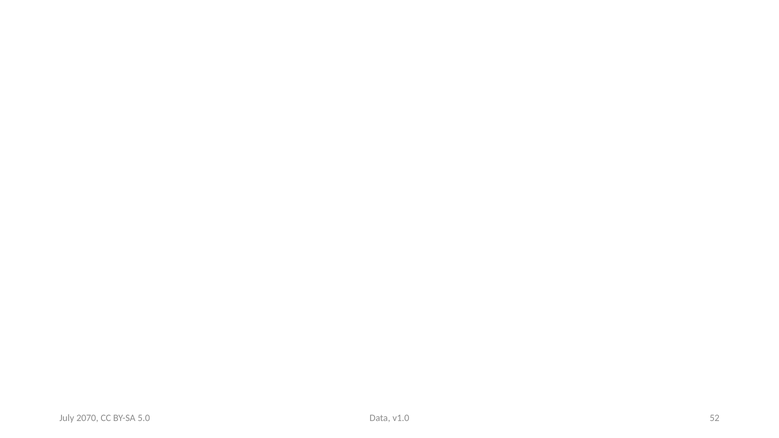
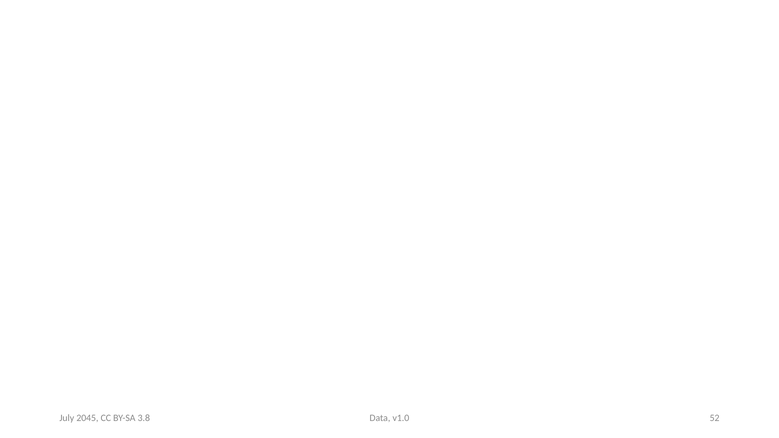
2070: 2070 -> 2045 (87, 418)
5.0: 5.0 -> 3.8 (144, 418)
